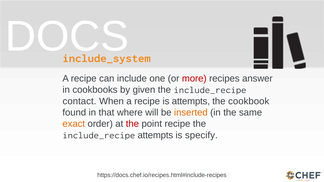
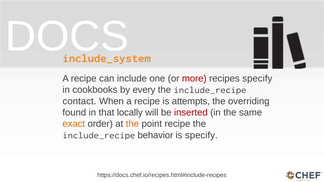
recipes answer: answer -> specify (257, 79)
given: given -> every (144, 90)
cookbook: cookbook -> overriding (249, 101)
where: where -> locally (130, 113)
inserted colour: orange -> red (191, 113)
the colour: red -> orange (132, 124)
include_recipe attempts: attempts -> behavior (155, 135)
